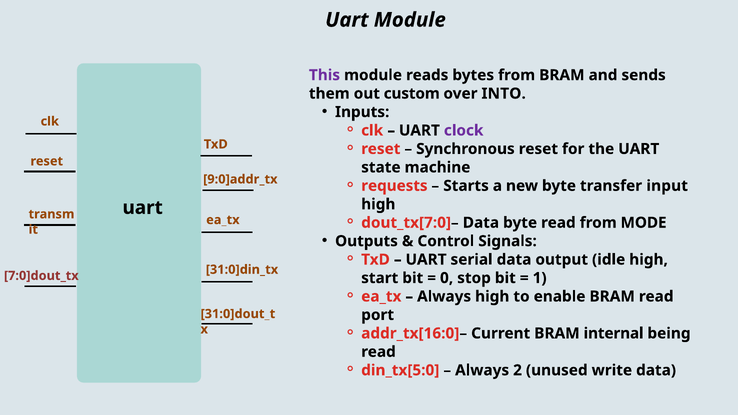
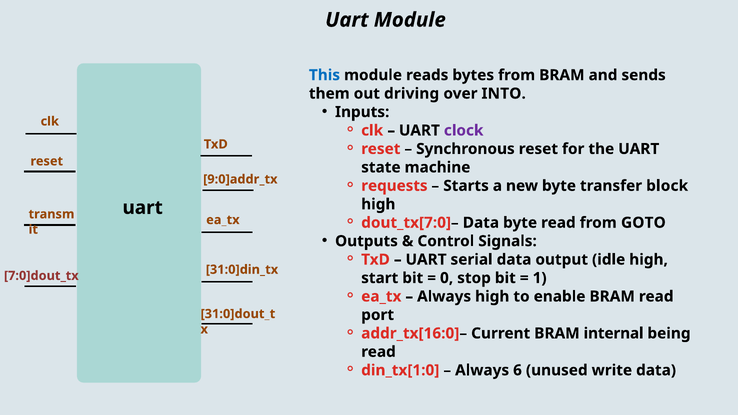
This colour: purple -> blue (324, 75)
custom: custom -> driving (412, 94)
input: input -> block (667, 186)
MODE: MODE -> GOTO (643, 223)
din_tx[5:0: din_tx[5:0 -> din_tx[1:0 (400, 370)
2: 2 -> 6 (518, 370)
